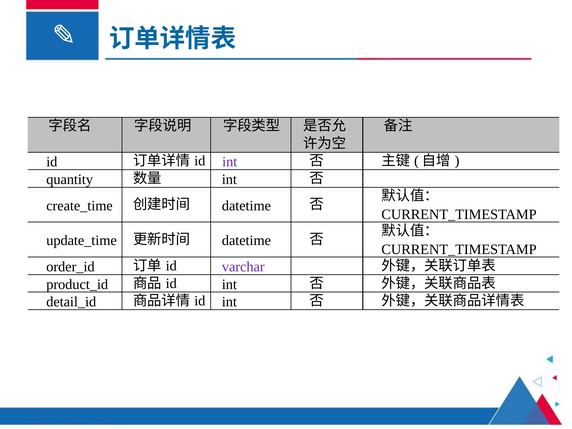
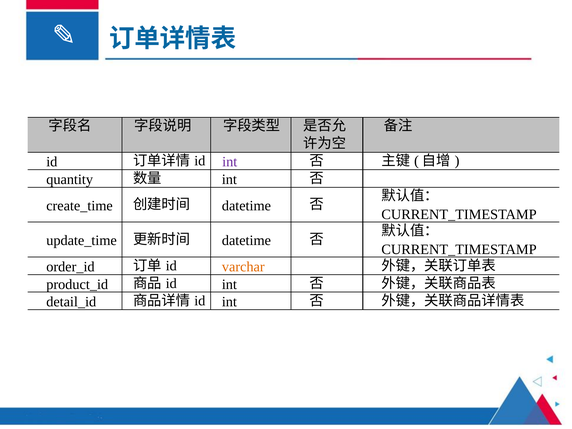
varchar colour: purple -> orange (243, 267)
